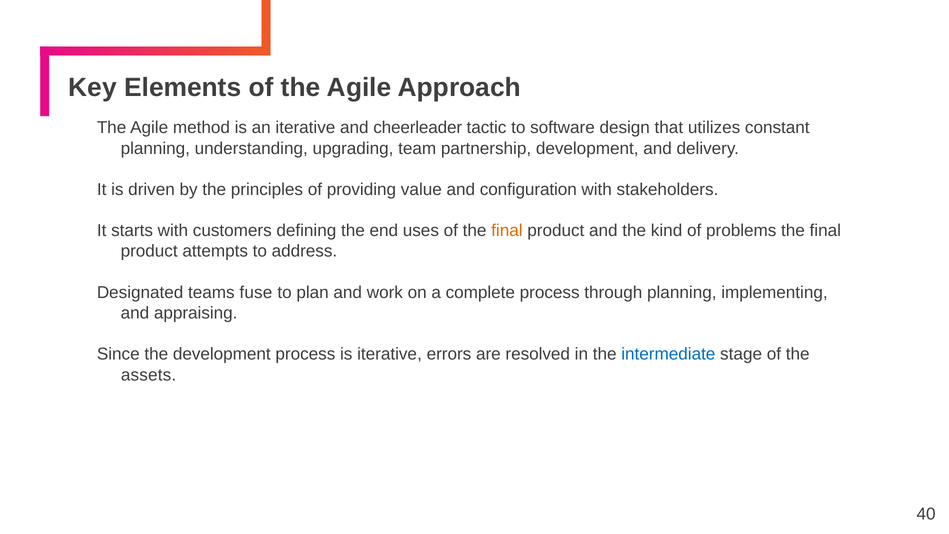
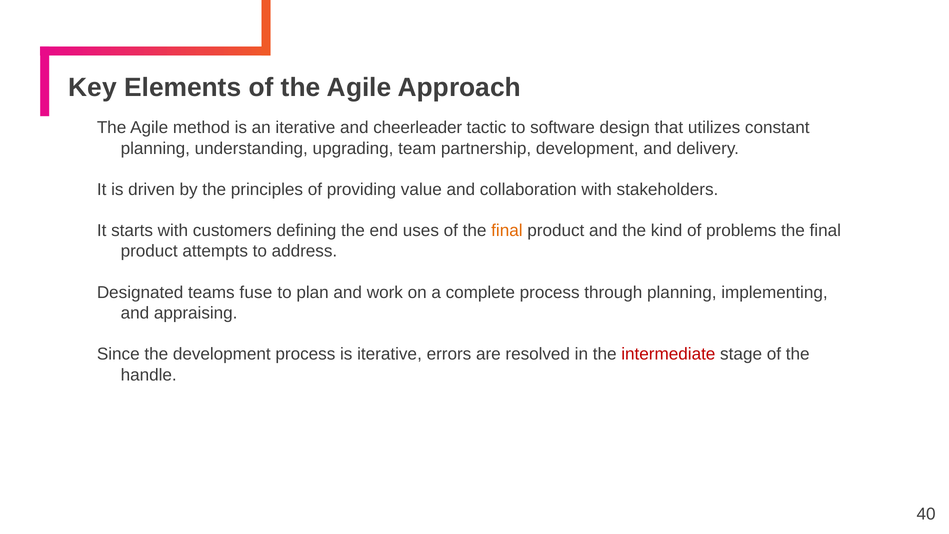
configuration: configuration -> collaboration (528, 189)
intermediate colour: blue -> red (668, 354)
assets: assets -> handle (149, 375)
